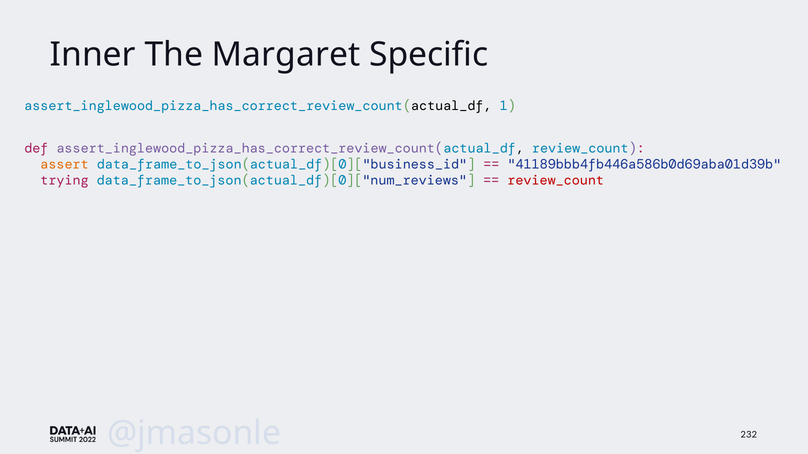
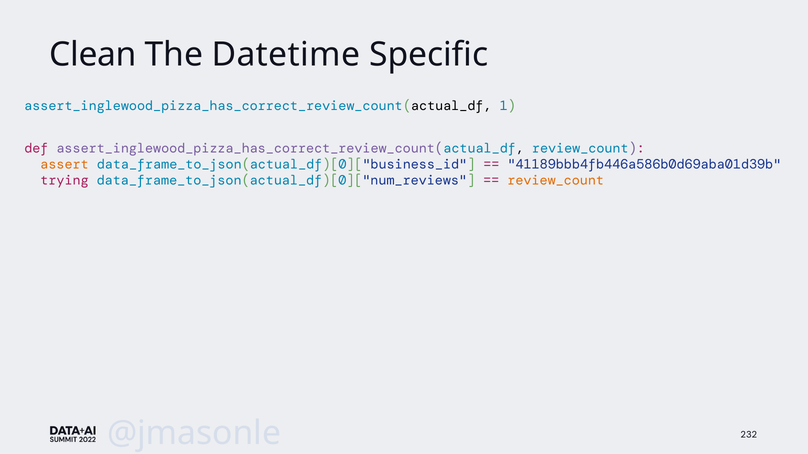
Inner: Inner -> Clean (93, 55)
Margaret: Margaret -> Datetime (286, 55)
review_count colour: red -> orange (556, 181)
